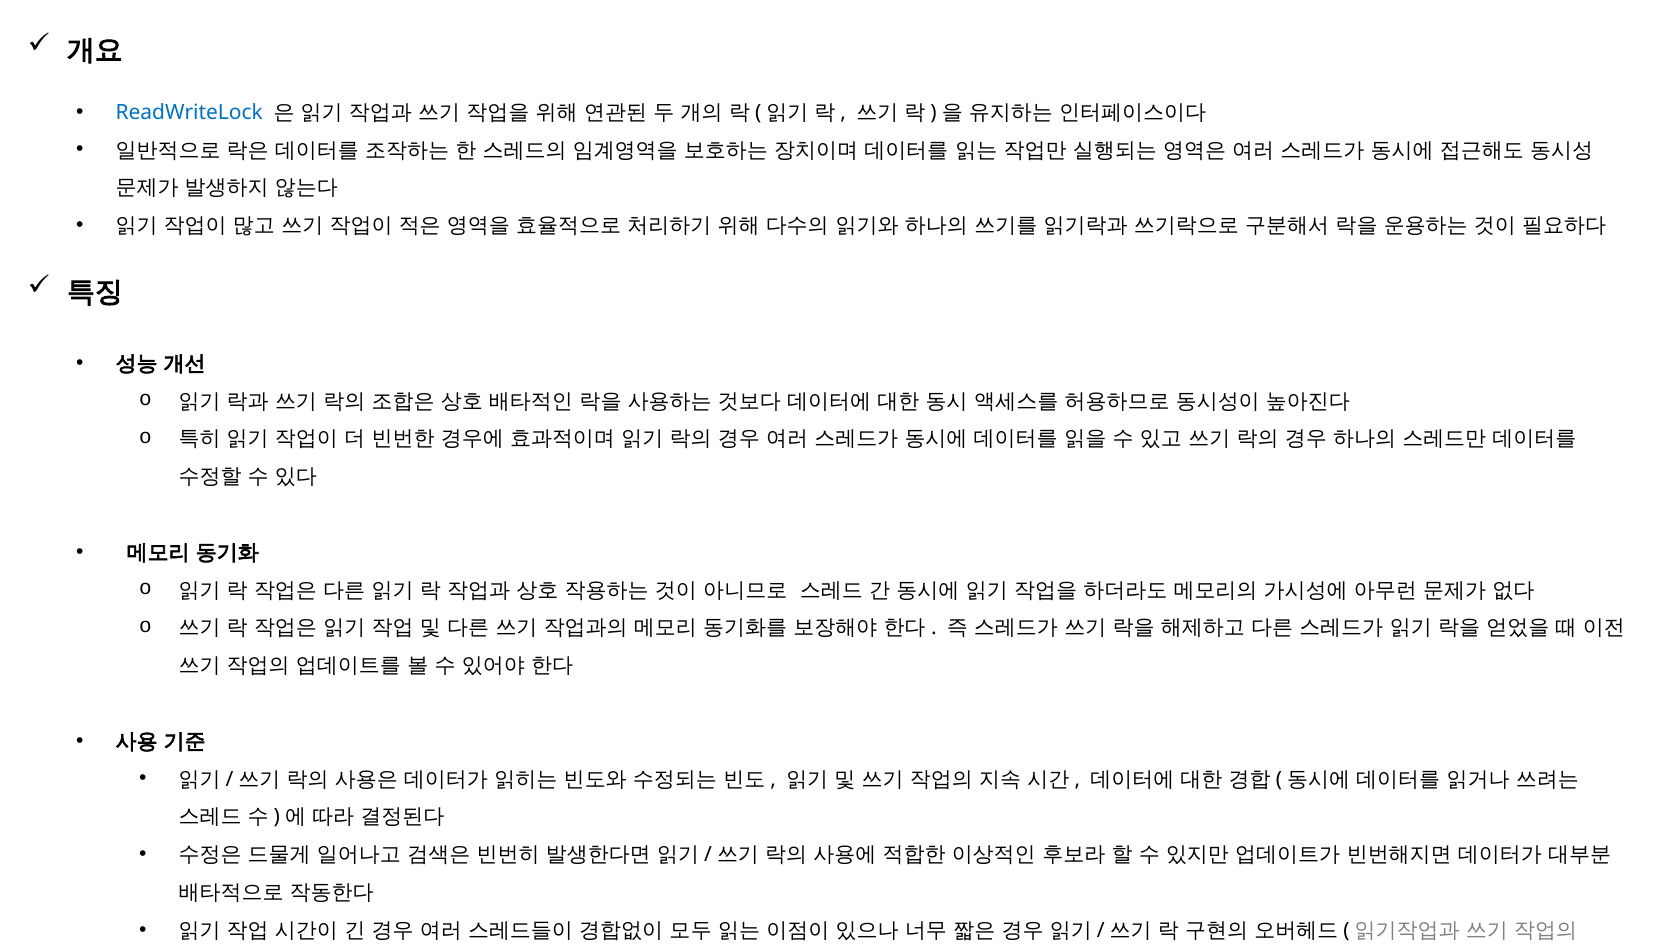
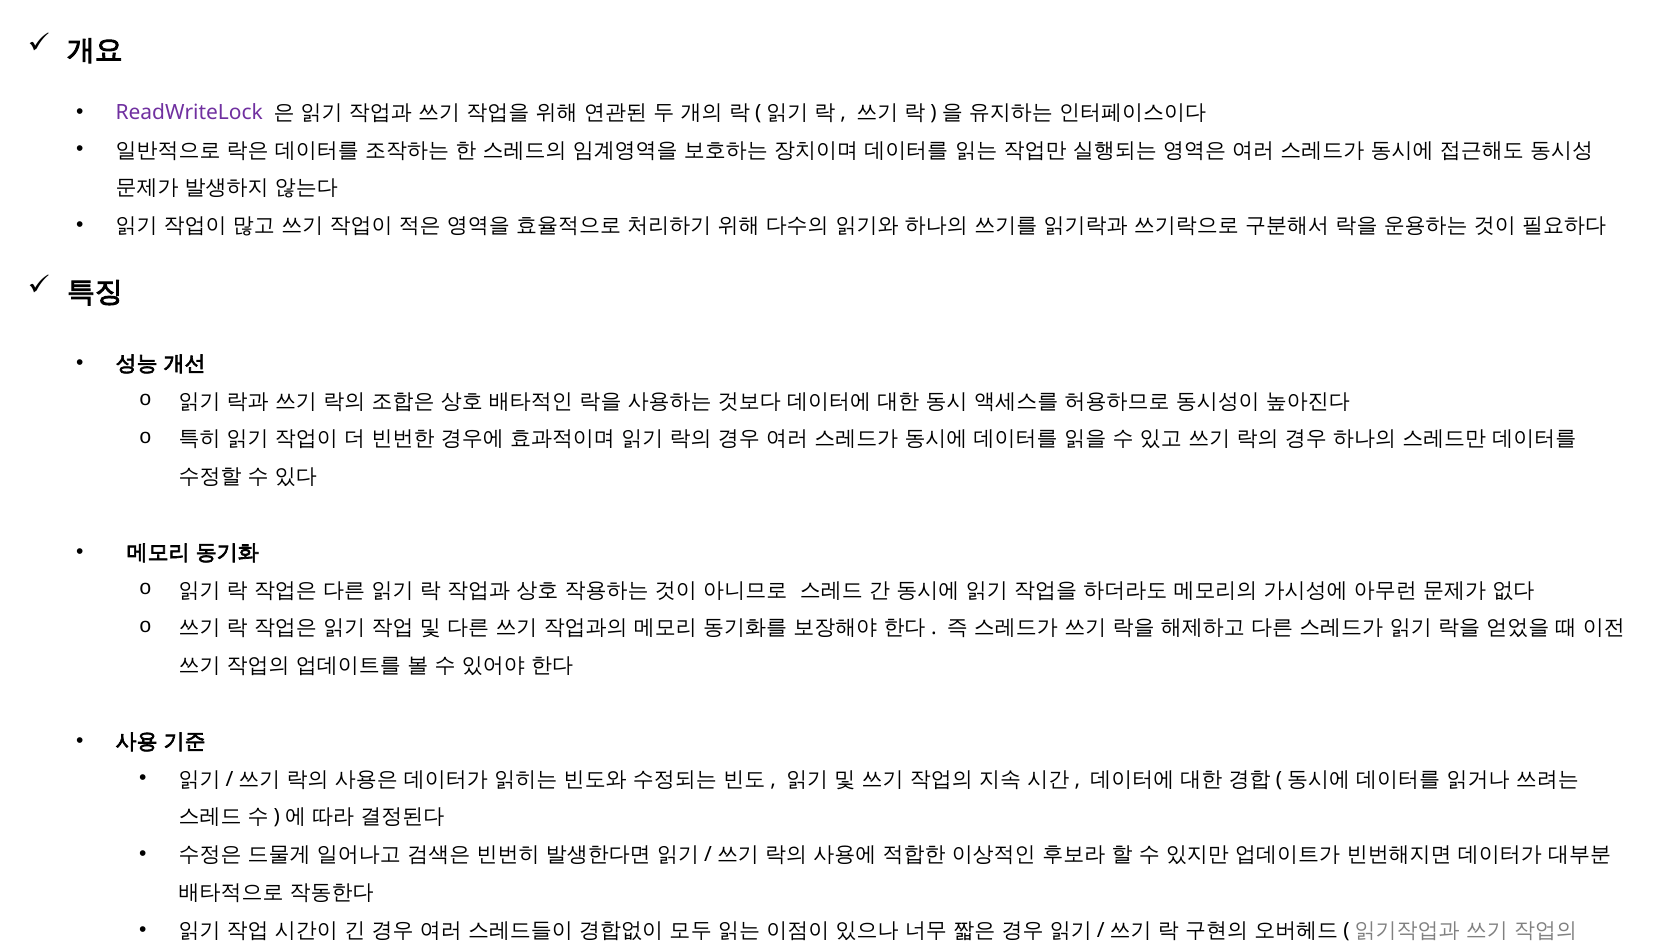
ReadWriteLock colour: blue -> purple (189, 112)
